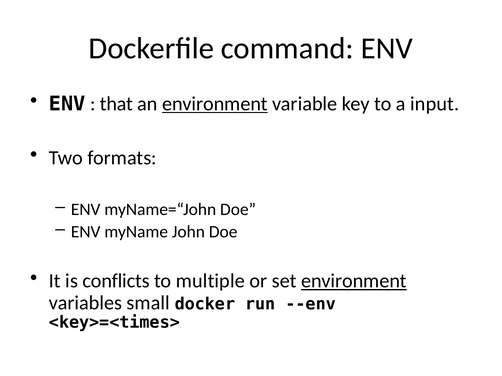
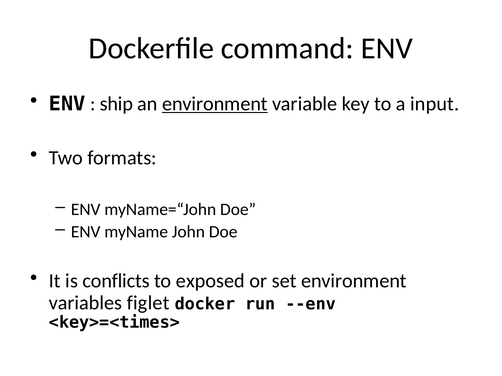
that: that -> ship (116, 104)
multiple: multiple -> exposed (210, 281)
environment underline: present -> none (354, 281)
small: small -> figlet (148, 303)
